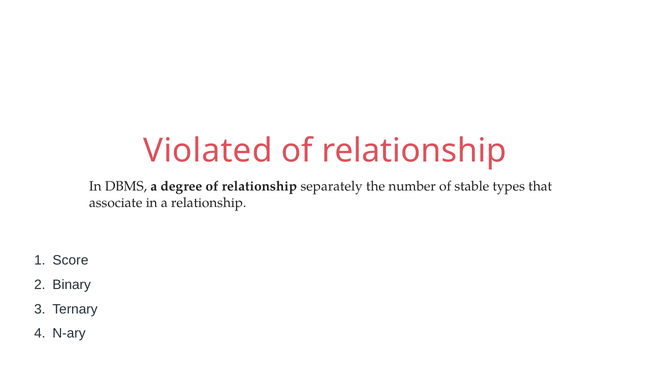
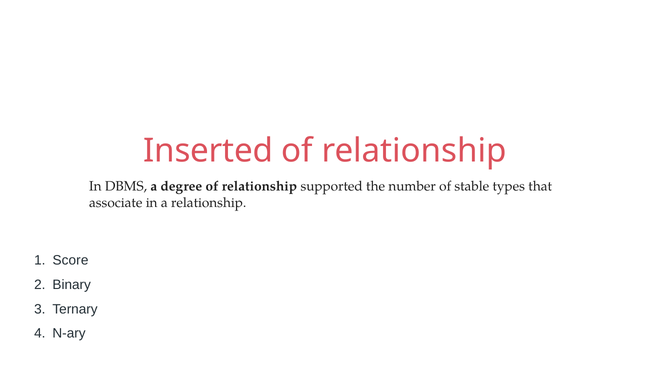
Violated: Violated -> Inserted (208, 151)
separately: separately -> supported (332, 186)
